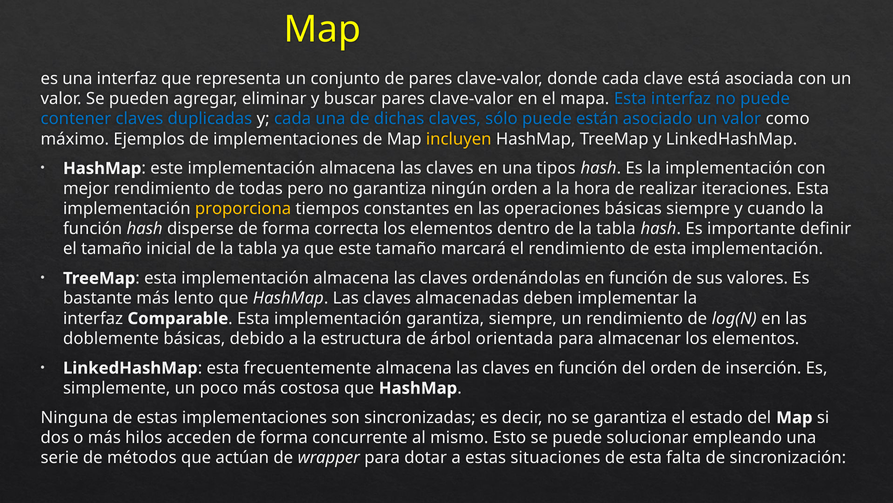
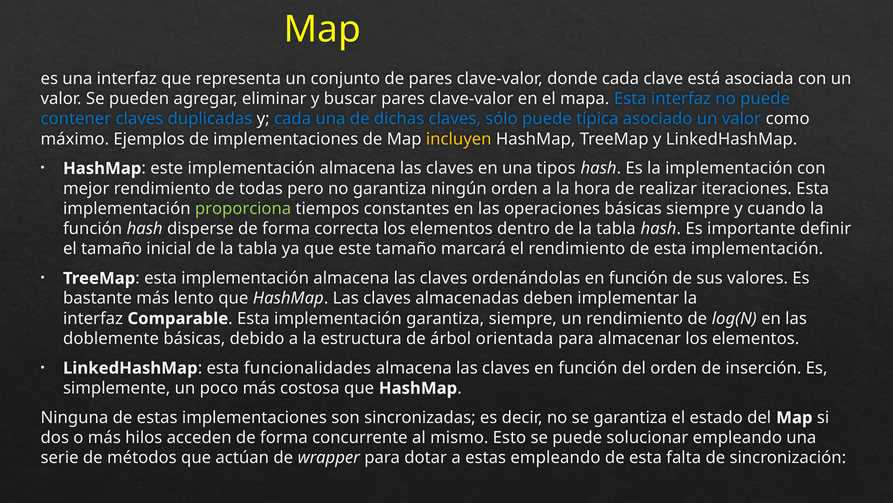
están: están -> típica (597, 119)
proporciona colour: yellow -> light green (243, 208)
frecuentemente: frecuentemente -> funcionalidades (307, 368)
estas situaciones: situaciones -> empleando (555, 457)
